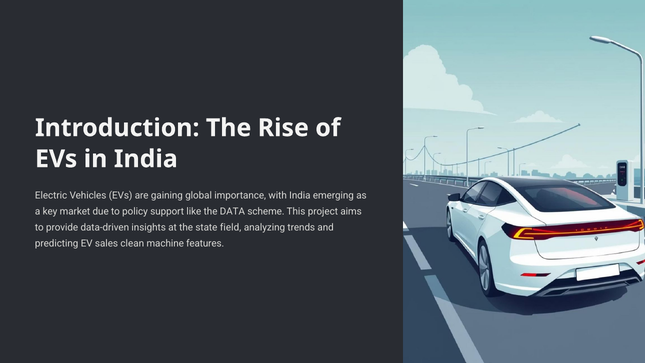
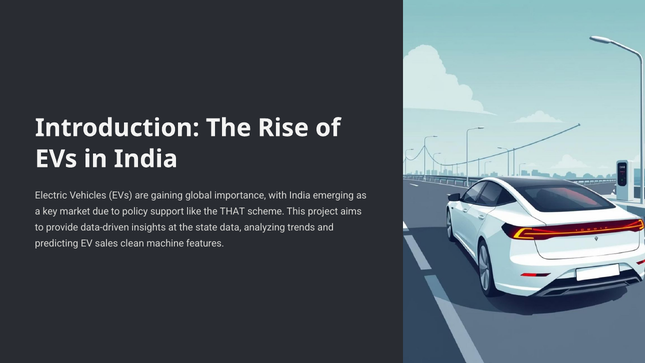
DATA: DATA -> THAT (232, 212)
field: field -> data (231, 227)
